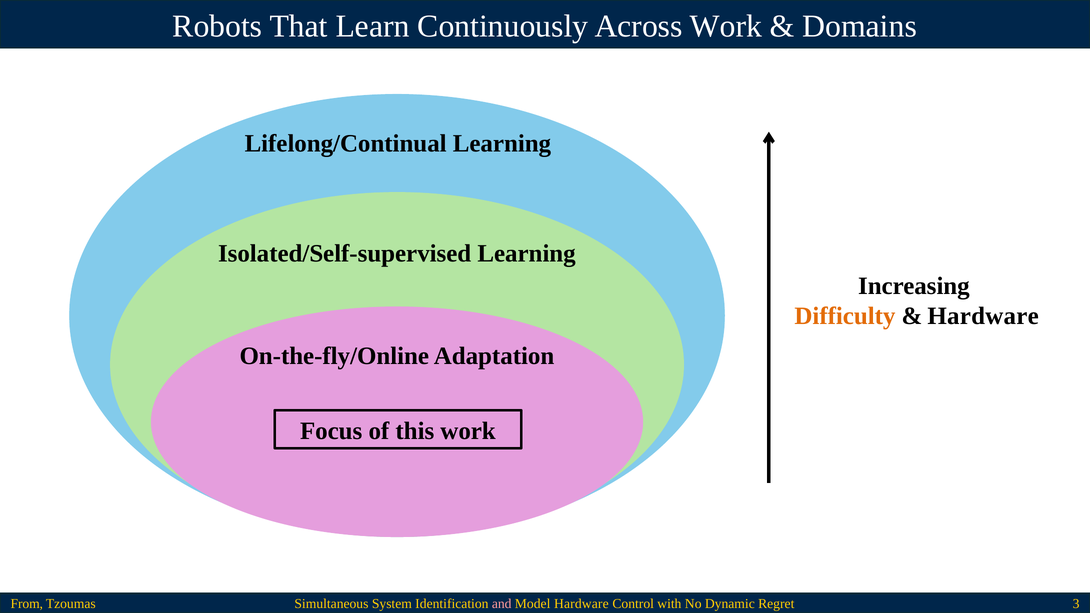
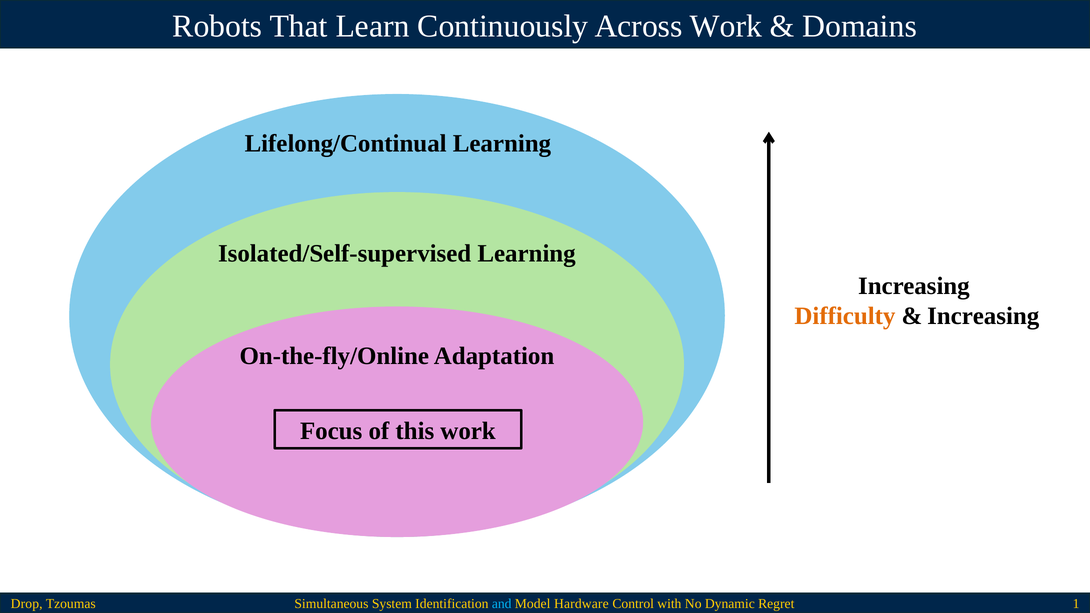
Hardware: Hardware -> Increasing (983, 316)
From: From -> Drop (27, 604)
and colour: pink -> light blue (502, 604)
3: 3 -> 1 (1076, 604)
